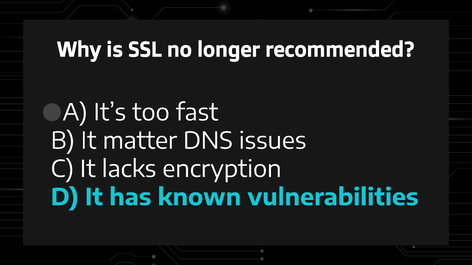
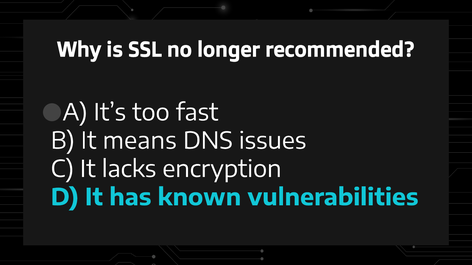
matter: matter -> means (140, 141)
